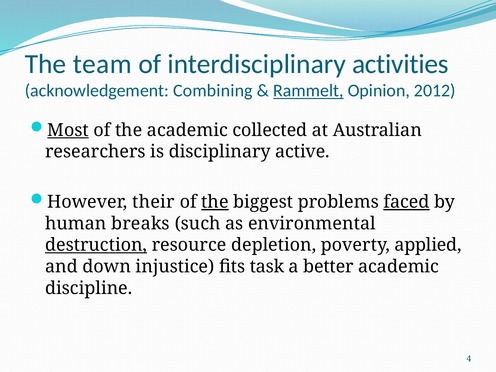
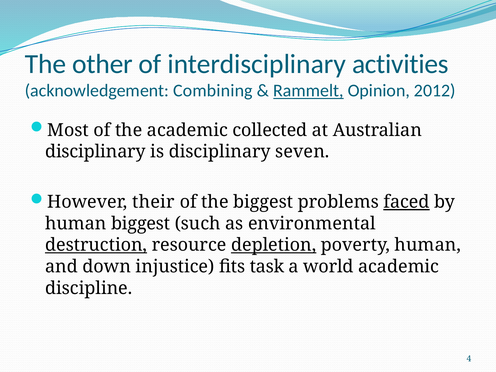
team: team -> other (103, 64)
Most underline: present -> none (68, 130)
researchers: researchers -> disciplinary (95, 152)
active: active -> seven (302, 152)
the underline: present -> none (215, 202)
human breaks: breaks -> biggest (141, 223)
depletion underline: none -> present (274, 245)
poverty applied: applied -> human (428, 245)
better: better -> world (328, 267)
